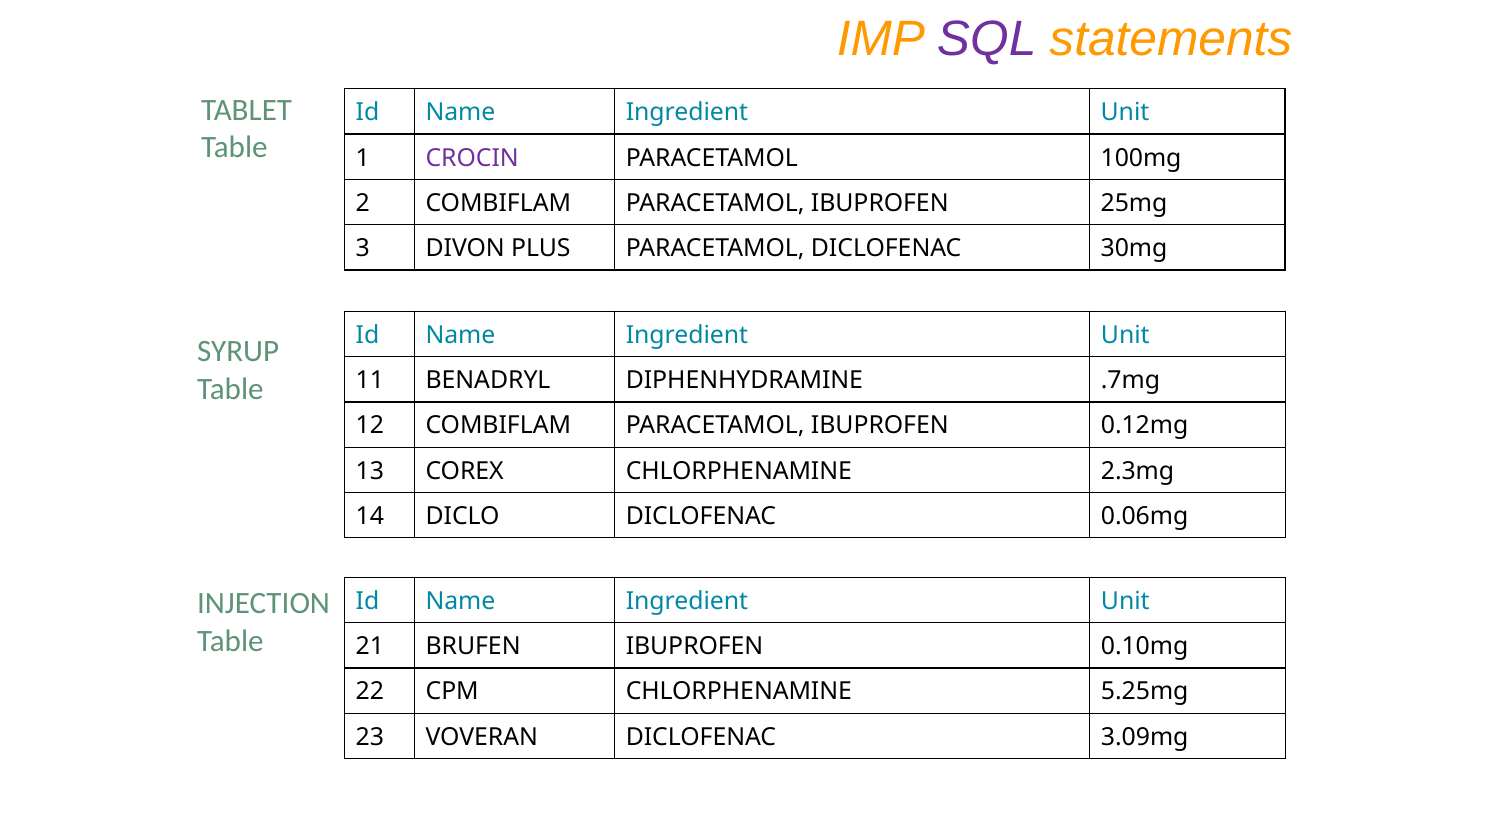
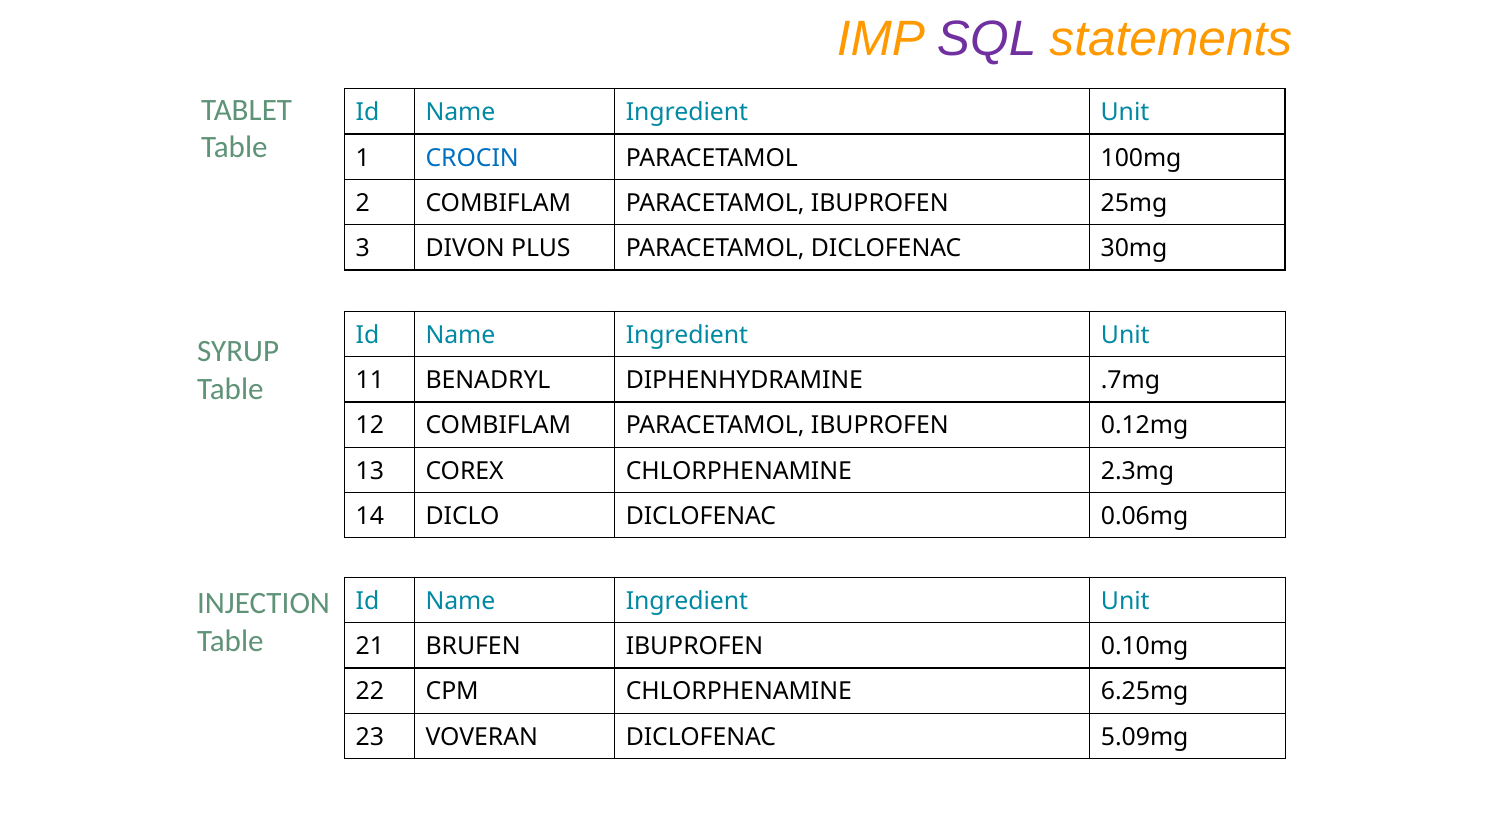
CROCIN colour: purple -> blue (472, 158)
5.25mg: 5.25mg -> 6.25mg (1145, 692)
3.09mg: 3.09mg -> 5.09mg (1145, 737)
